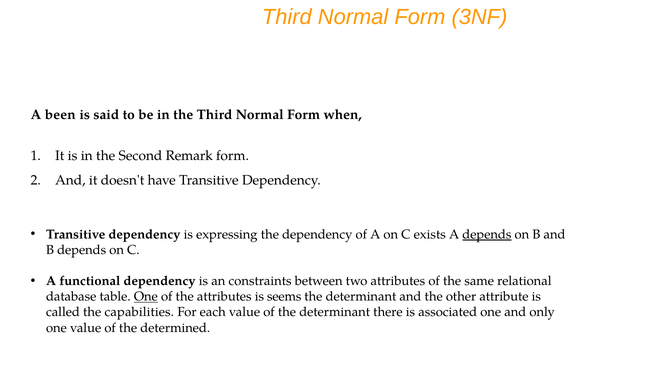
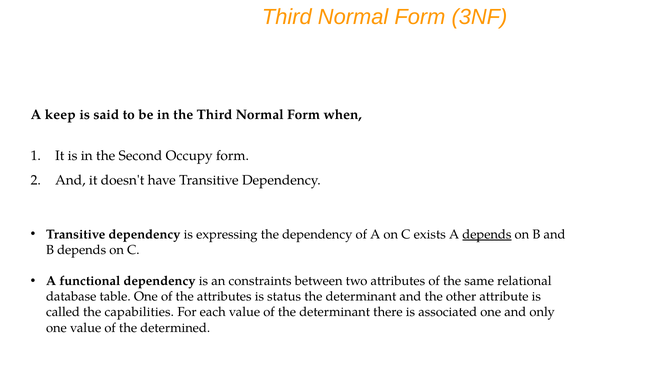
been: been -> keep (60, 115)
Remark: Remark -> Occupy (189, 156)
One underline: present -> none (146, 297)
seems: seems -> status (284, 297)
